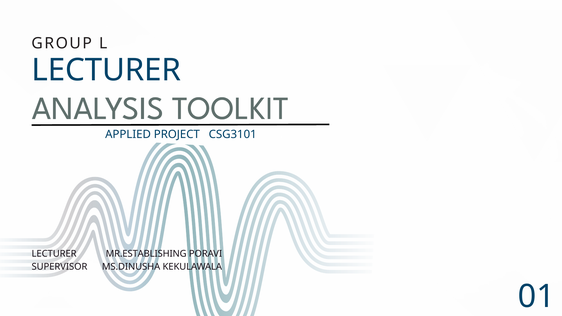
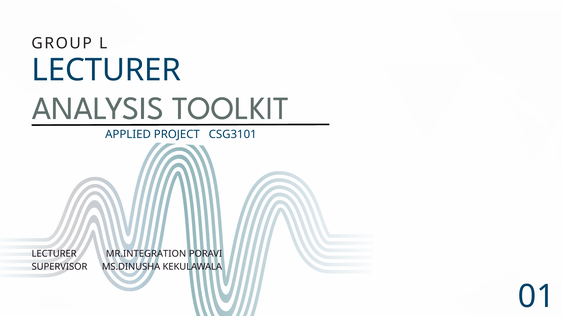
MR.ESTABLISHING: MR.ESTABLISHING -> MR.INTEGRATION (146, 254)
